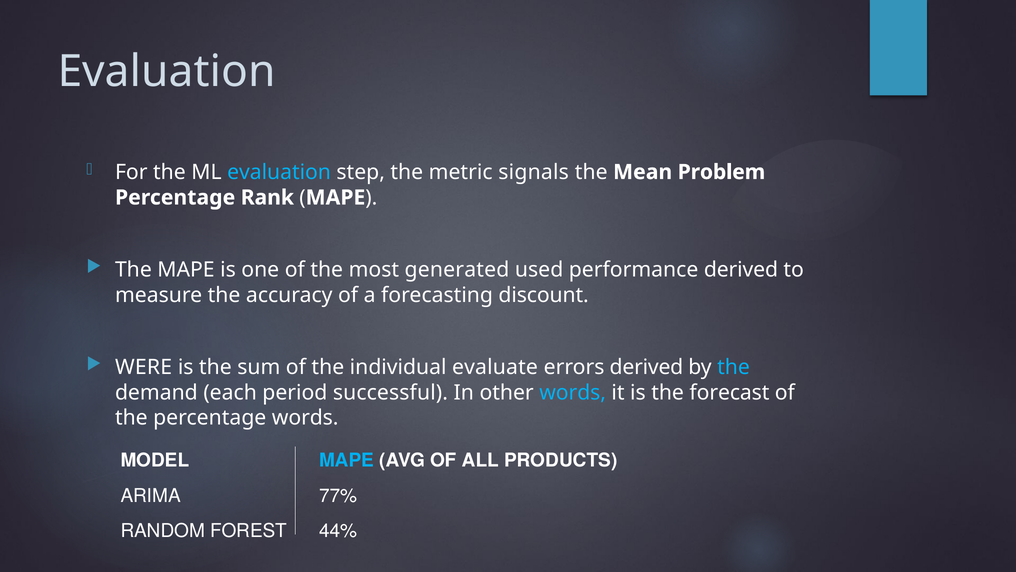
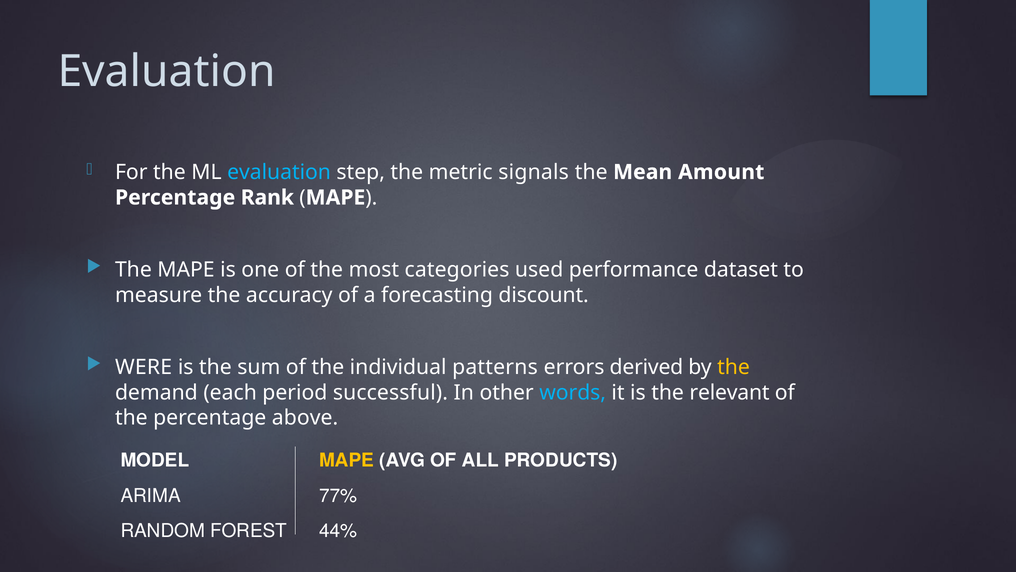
Problem: Problem -> Amount (721, 172)
generated: generated -> categories (457, 269)
performance derived: derived -> dataset (741, 269)
evaluate: evaluate -> patterns (495, 367)
the colour: light blue -> yellow (734, 367)
forecast: forecast -> relevant (730, 392)
percentage words: words -> above (305, 418)
MAPE colour: light blue -> yellow (347, 460)
